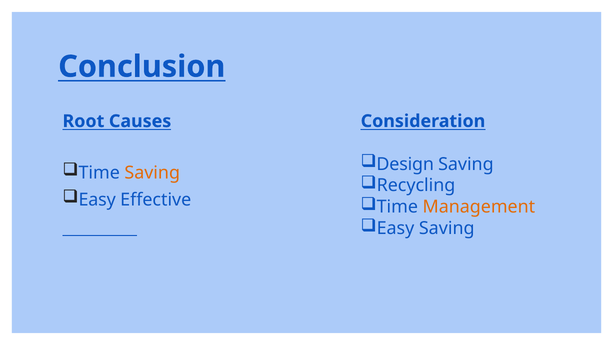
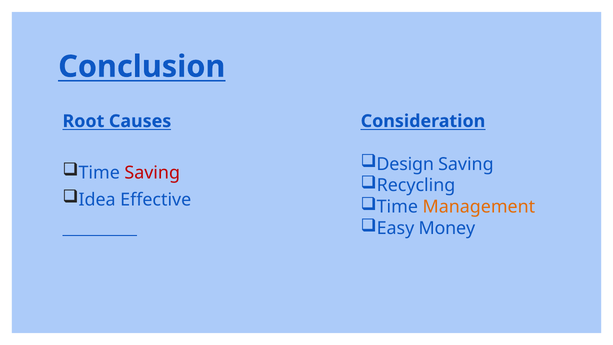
Saving colour: orange -> red (152, 173)
Easy: Easy -> Idea (97, 200)
Easy Saving: Saving -> Money (447, 228)
